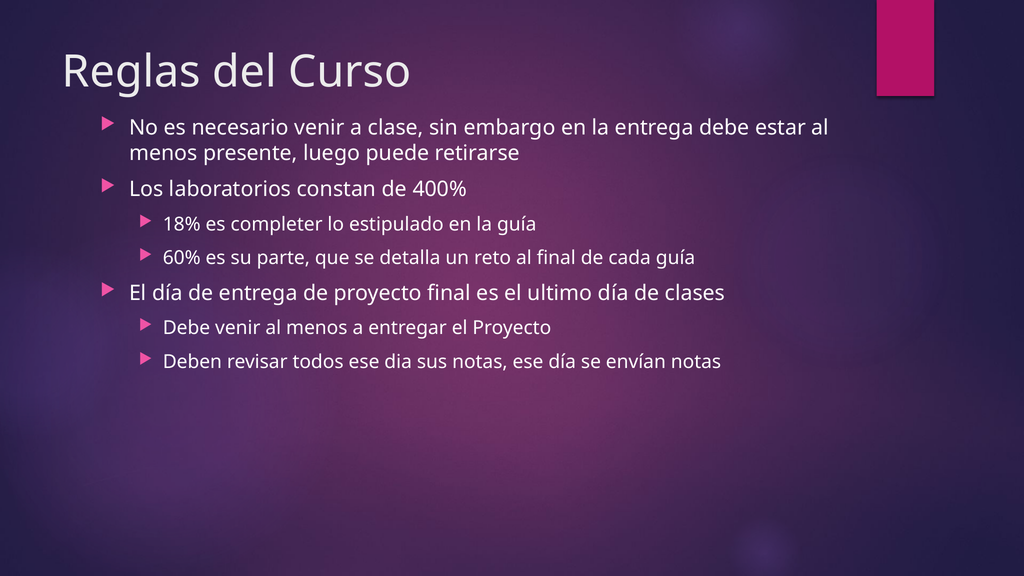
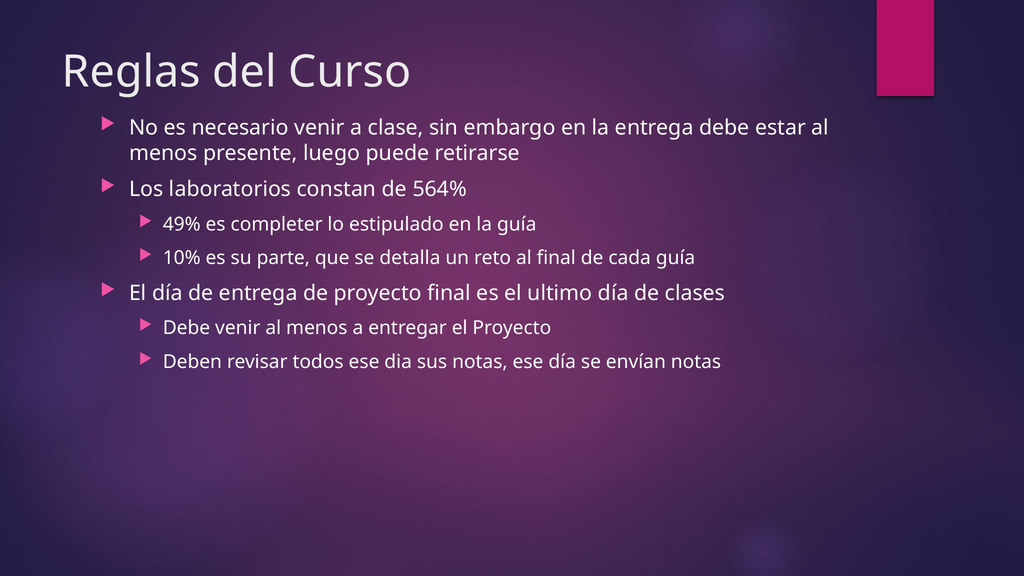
400%: 400% -> 564% (440, 189)
18%: 18% -> 49% (182, 224)
60%: 60% -> 10% (182, 258)
